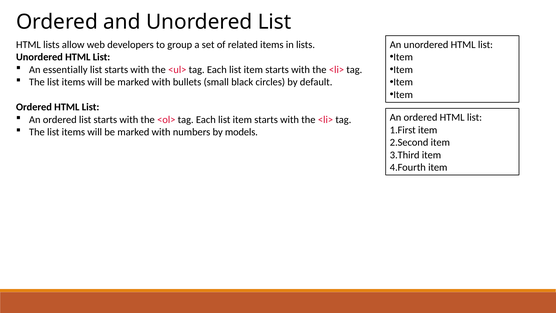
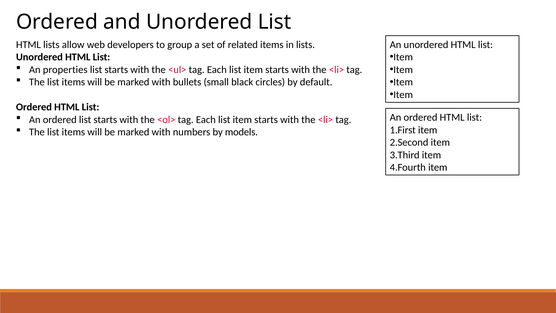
essentially: essentially -> properties (65, 70)
